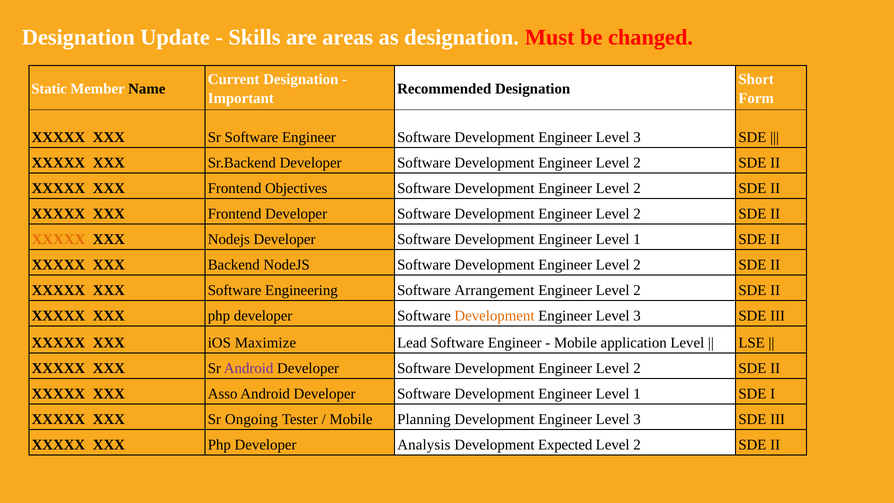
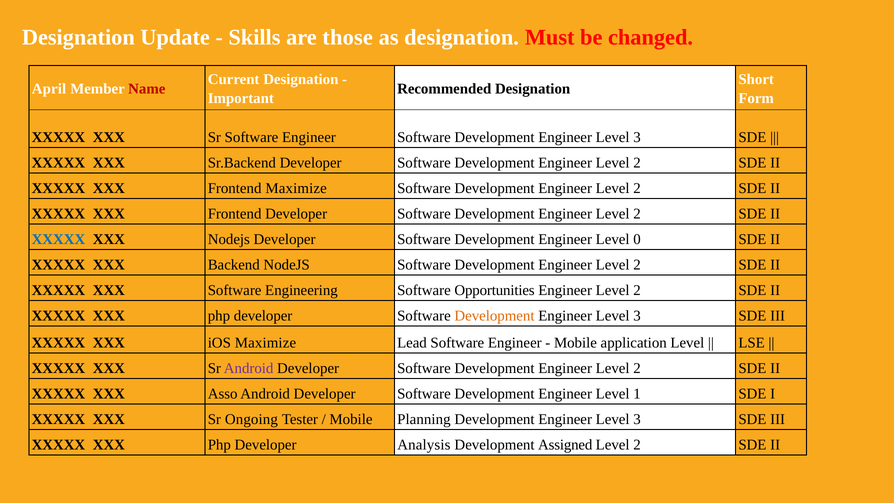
areas: areas -> those (348, 38)
Static: Static -> April (49, 89)
Name colour: black -> red (147, 89)
Frontend Objectives: Objectives -> Maximize (296, 188)
XXXXX colour: orange -> blue (58, 239)
1: 1 -> 0 (637, 239)
Arrangement: Arrangement -> Opportunities (495, 290)
Expected: Expected -> Assigned (565, 445)
